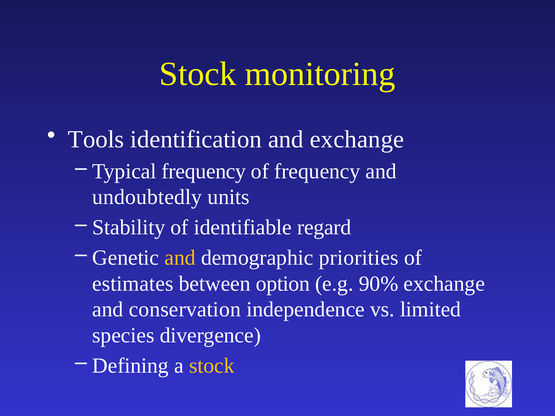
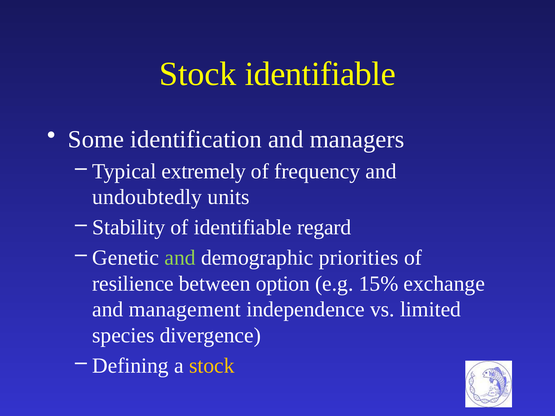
Stock monitoring: monitoring -> identifiable (320, 74)
Tools: Tools -> Some (96, 140)
and exchange: exchange -> managers (357, 140)
Typical frequency: frequency -> extremely (204, 171)
and colour: yellow -> light green (180, 258)
estimates: estimates -> resilience (133, 284)
90%: 90% -> 15% (379, 284)
conservation: conservation -> management (185, 310)
